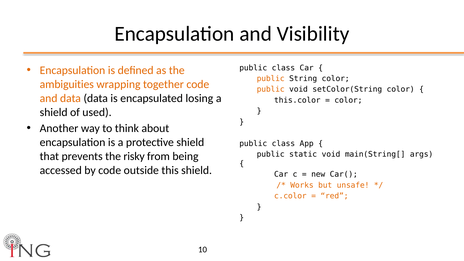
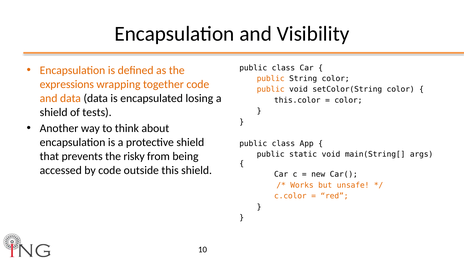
ambiguities: ambiguities -> expressions (67, 84)
used: used -> tests (97, 112)
